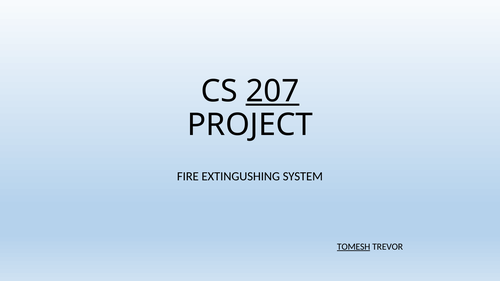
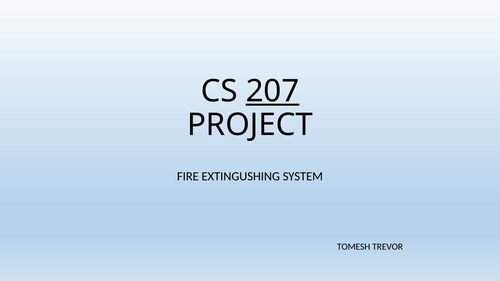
TOMESH underline: present -> none (354, 247)
